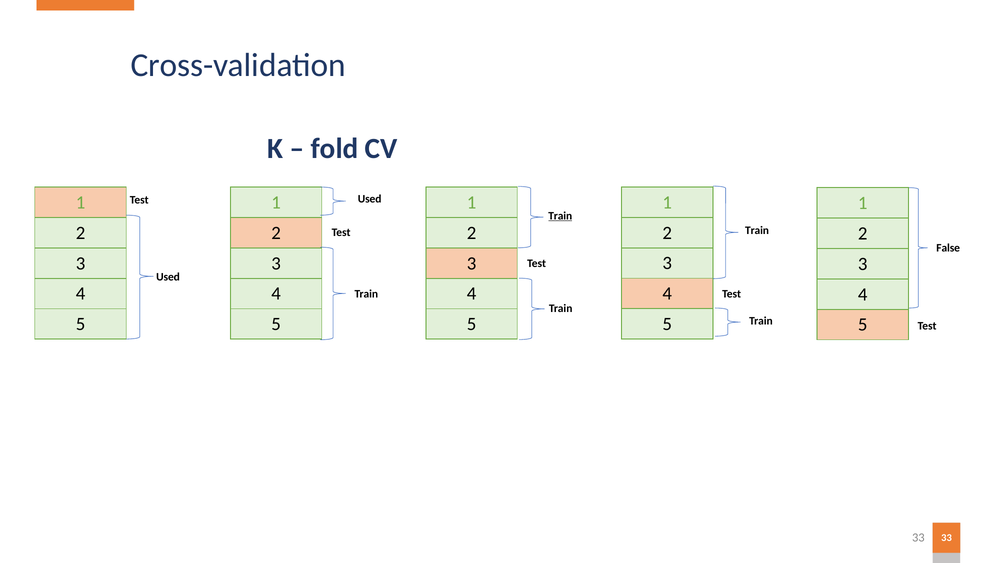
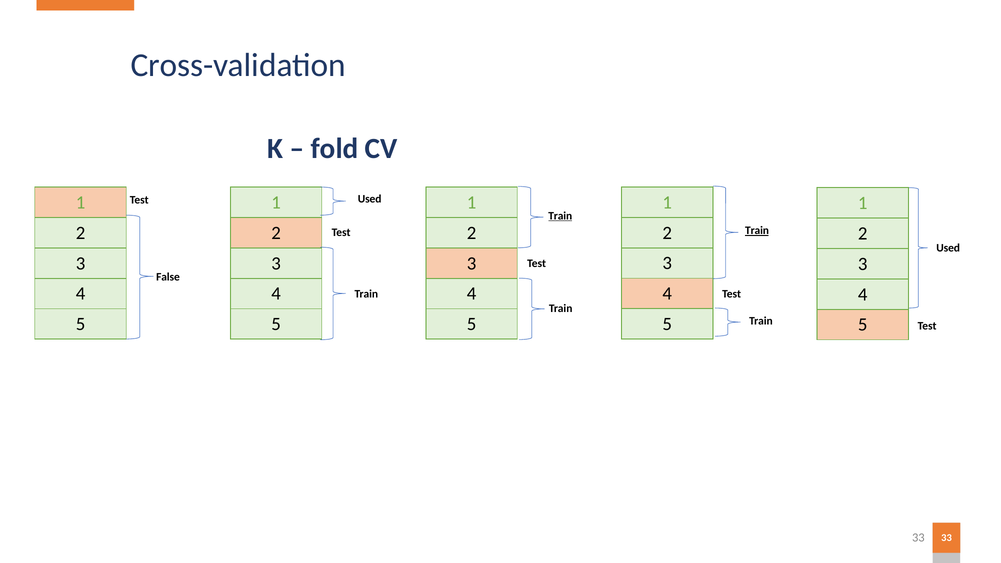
Train underline: none -> present (757, 231)
False: False -> Used (948, 248)
Used: Used -> False (168, 277)
